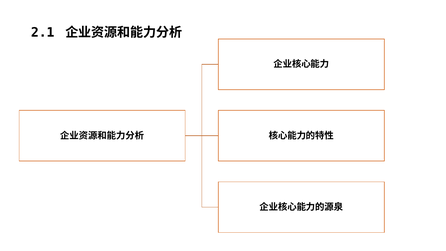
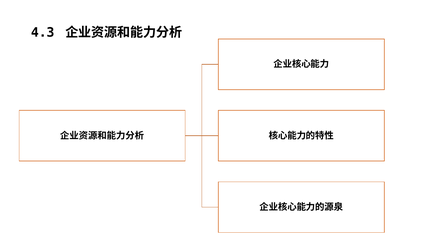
2.1: 2.1 -> 4.3 (43, 33)
